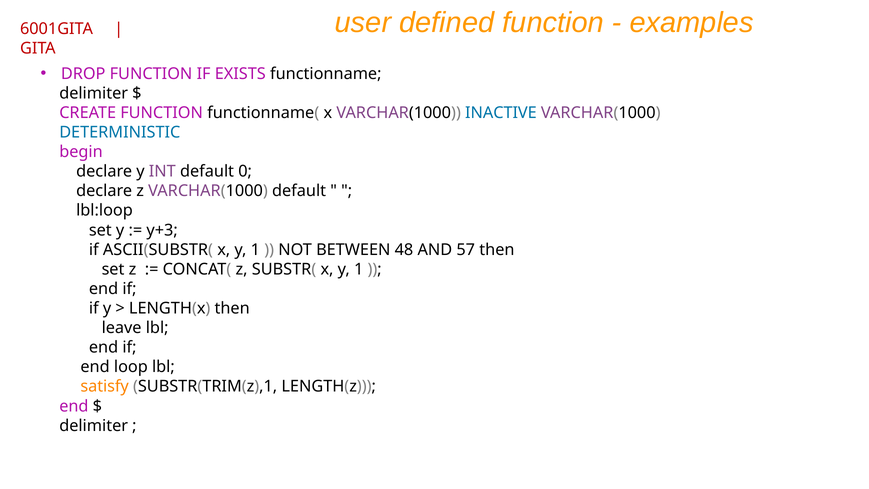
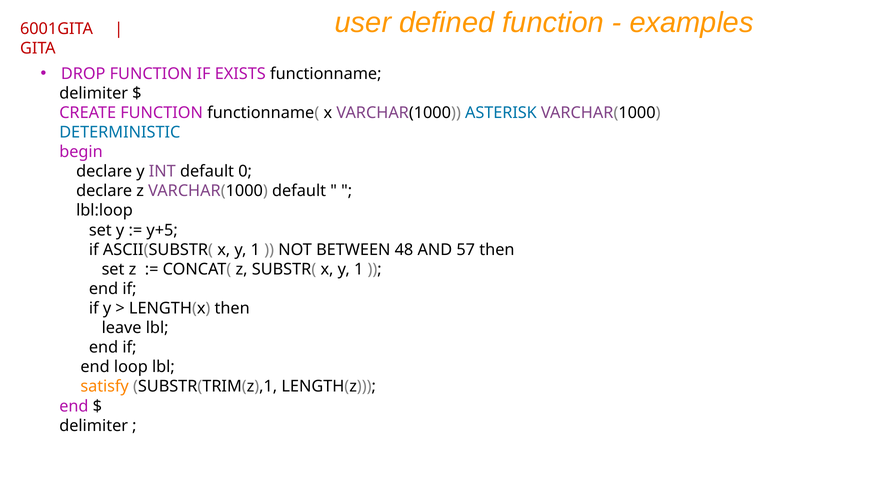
INACTIVE: INACTIVE -> ASTERISK (501, 113)
y+3: y+3 -> y+5 (162, 230)
